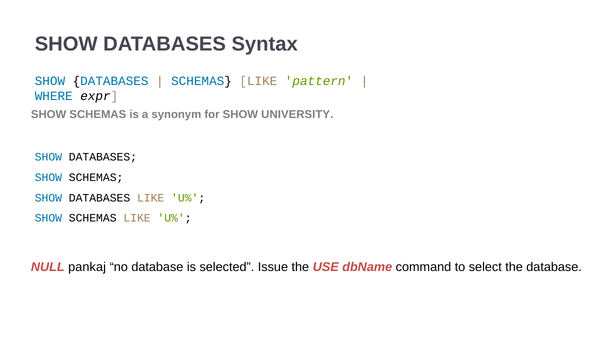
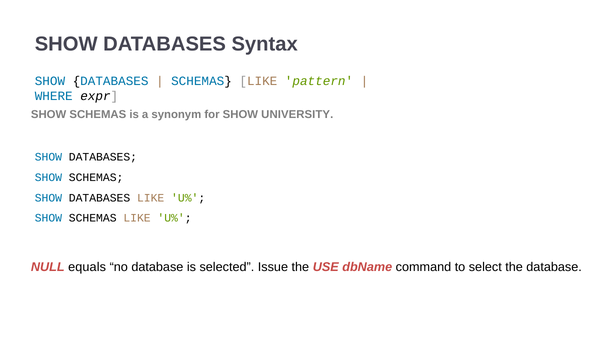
pankaj: pankaj -> equals (87, 267)
